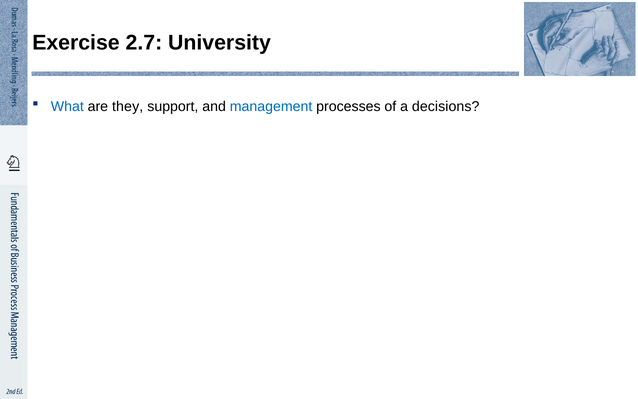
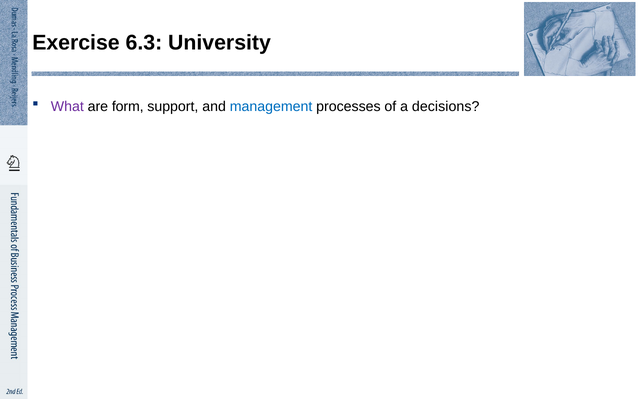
2.7: 2.7 -> 6.3 (144, 43)
What colour: blue -> purple (67, 106)
they: they -> form (128, 106)
